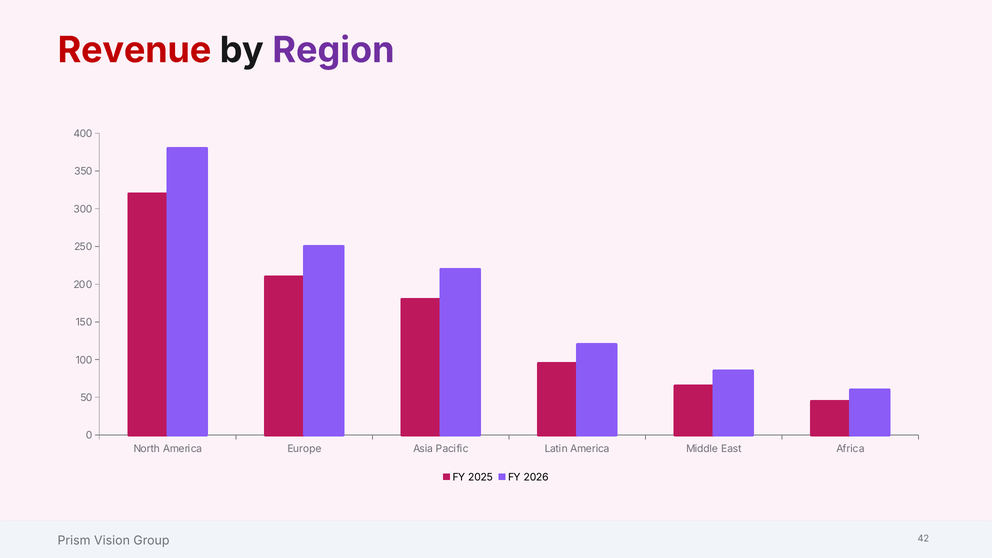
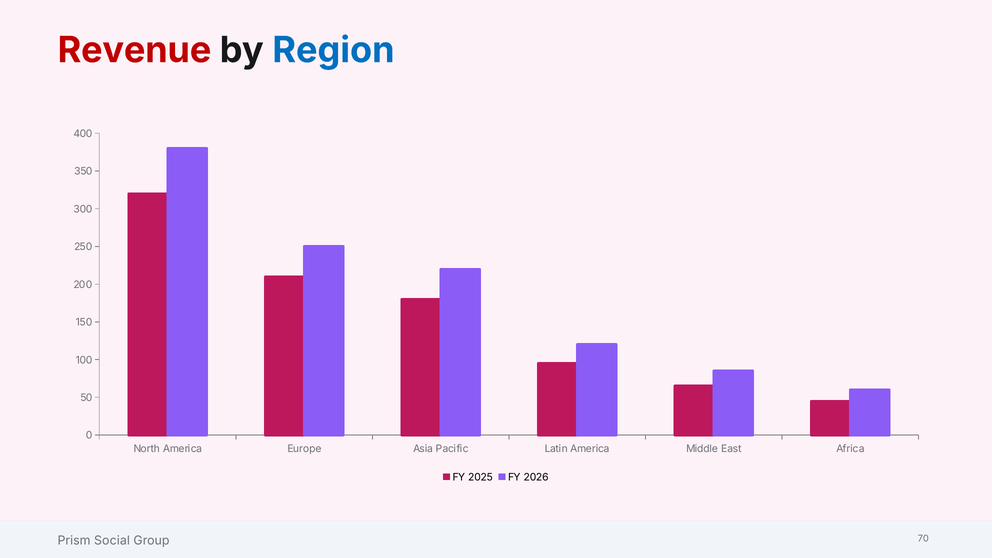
Region colour: purple -> blue (333, 50)
Vision: Vision -> Social (112, 541)
42: 42 -> 70 (923, 539)
